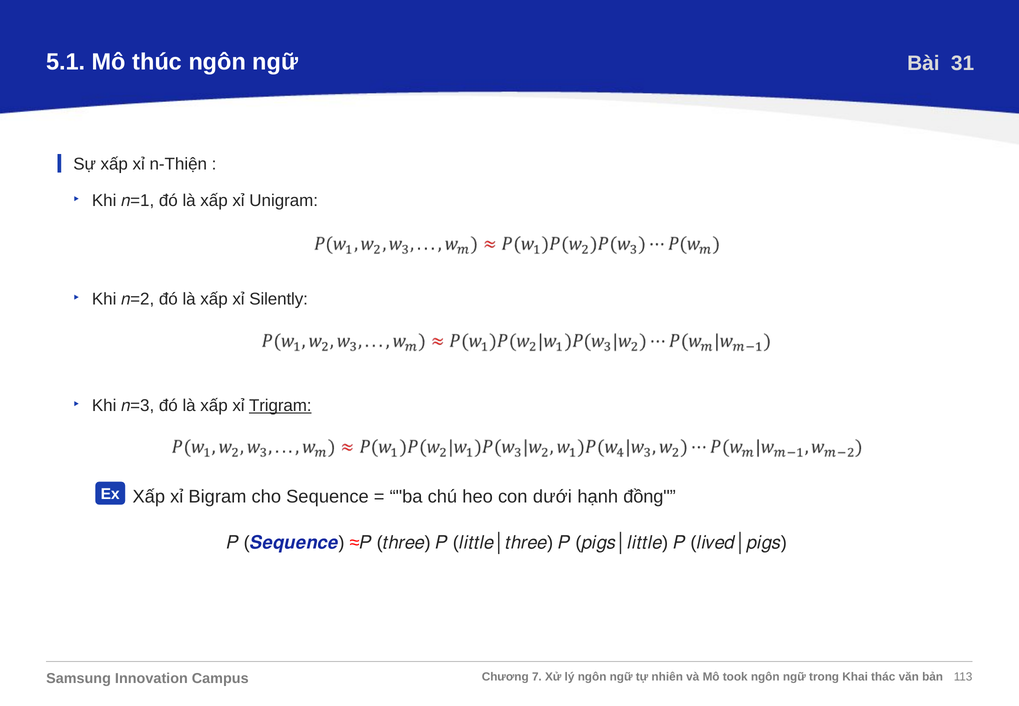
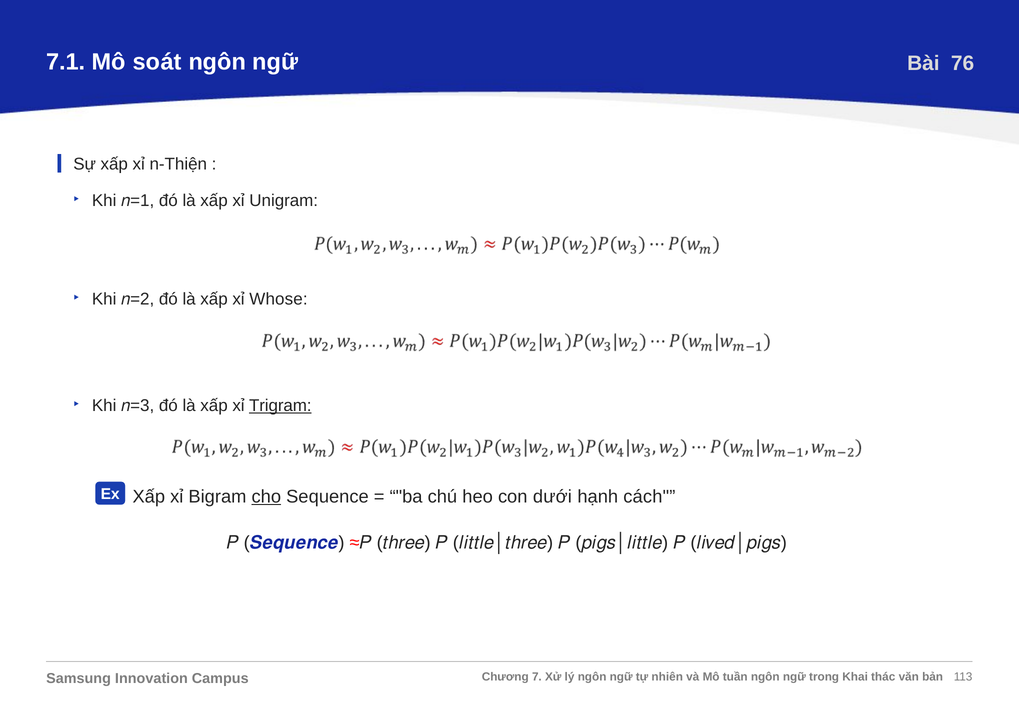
5.1: 5.1 -> 7.1 (66, 62)
thúc: thúc -> soát (157, 62)
31: 31 -> 76 (963, 63)
Silently: Silently -> Whose (278, 299)
cho underline: none -> present (266, 497)
đồng: đồng -> cách (649, 497)
took: took -> tuần (735, 677)
